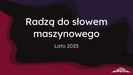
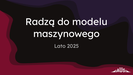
słowem: słowem -> modelu (90, 22)
